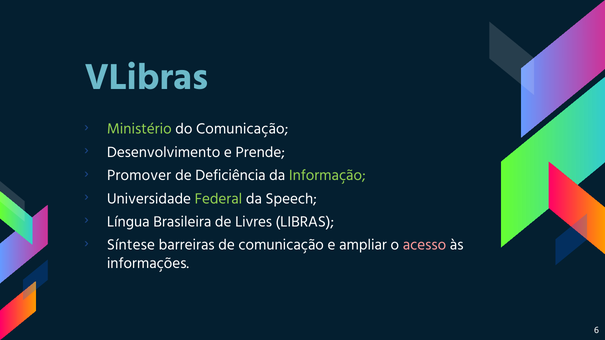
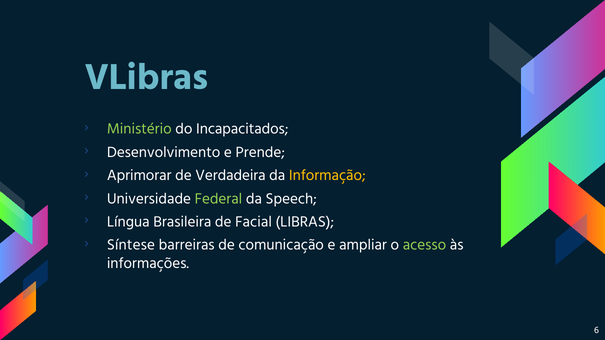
do Comunicação: Comunicação -> Incapacitados (242, 129)
Promover: Promover -> Aprimorar (139, 176)
Deficiência: Deficiência -> Verdadeira (231, 176)
Informação colour: light green -> yellow (327, 176)
Livres: Livres -> Facial (254, 222)
acesso colour: pink -> light green (424, 245)
